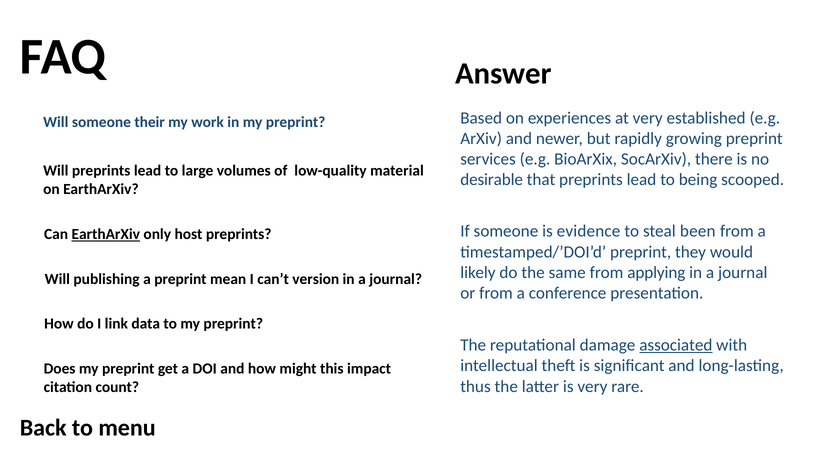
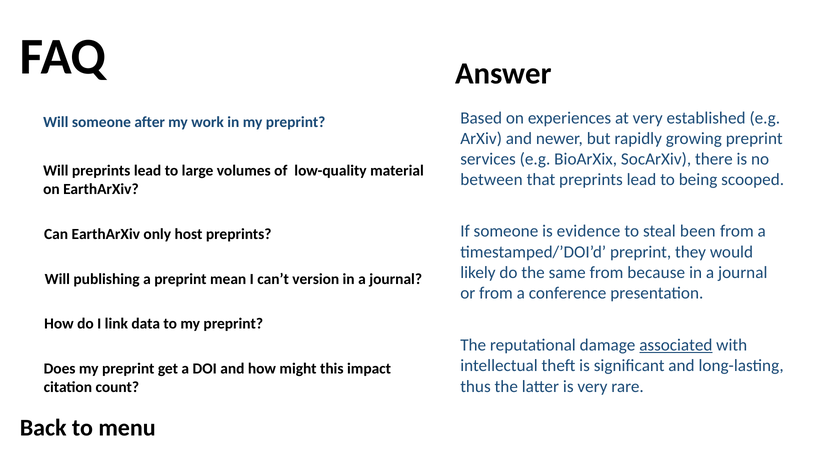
their: their -> after (150, 122)
desirable: desirable -> between (491, 180)
EarthArXiv underline: present -> none (106, 234)
applying: applying -> because (656, 272)
